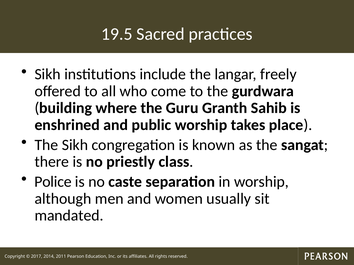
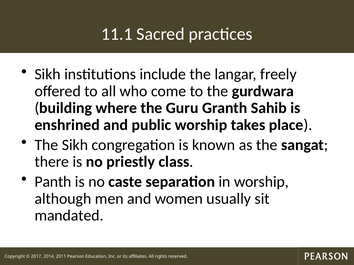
19.5: 19.5 -> 11.1 (117, 34)
Police: Police -> Panth (53, 182)
